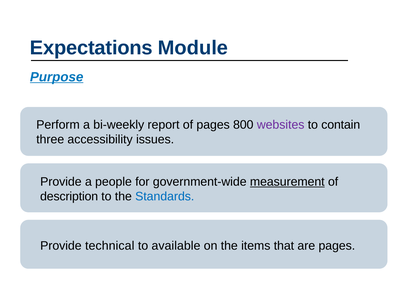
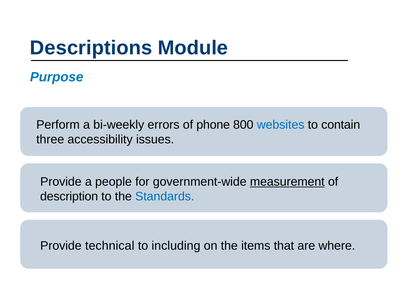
Expectations: Expectations -> Descriptions (91, 48)
Purpose underline: present -> none (57, 77)
report: report -> errors (164, 125)
of pages: pages -> phone (213, 125)
websites colour: purple -> blue (281, 125)
available: available -> including (176, 246)
are pages: pages -> where (337, 246)
